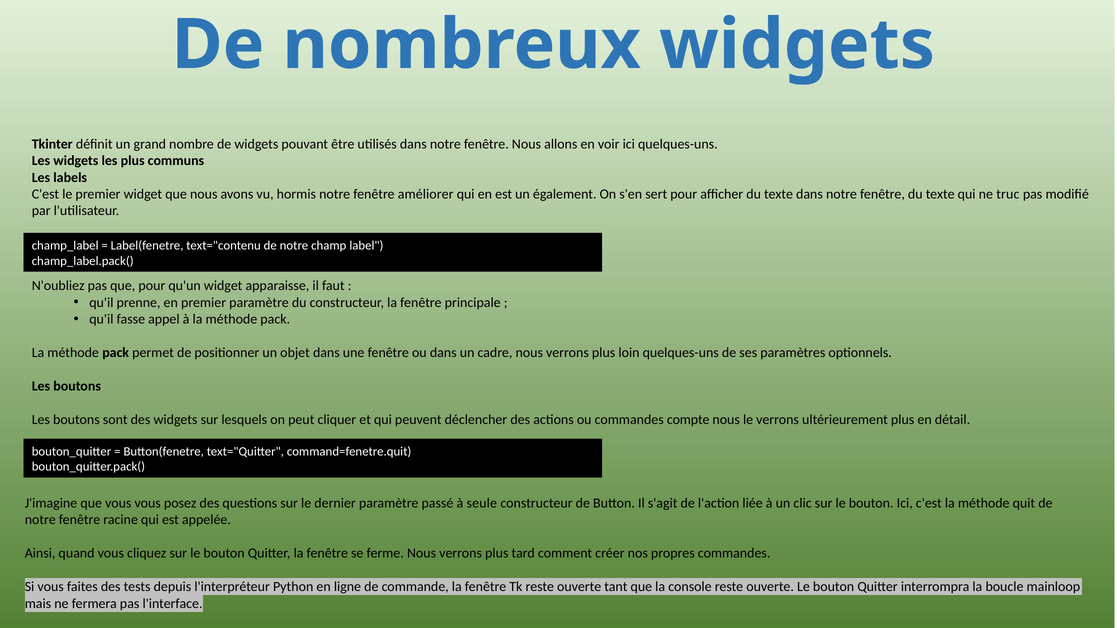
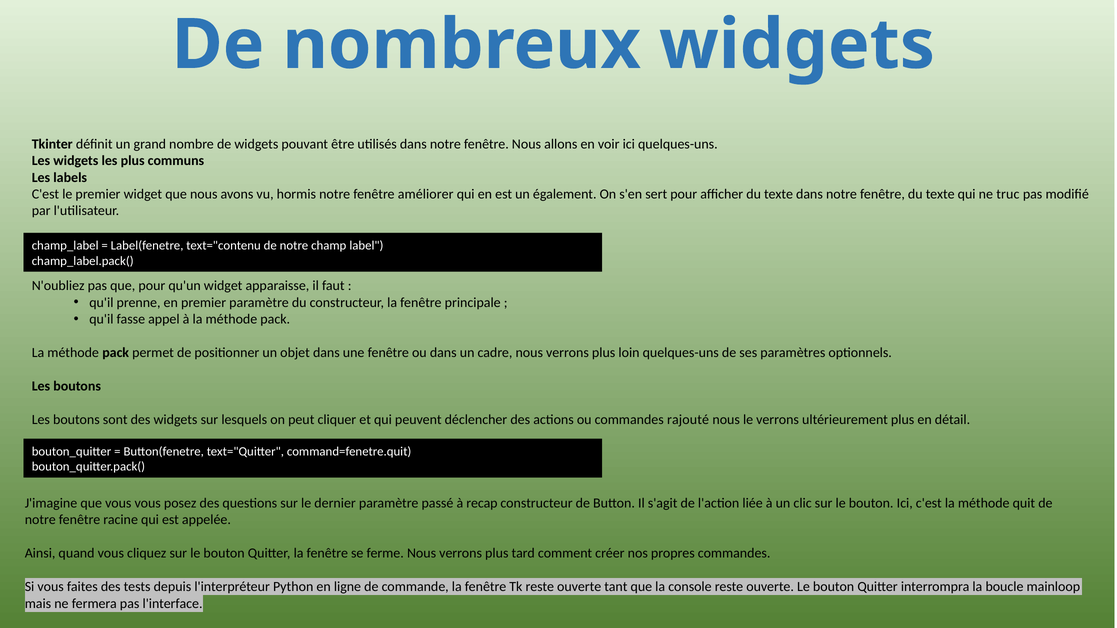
compte: compte -> rajouté (688, 420)
seule: seule -> recap (482, 503)
